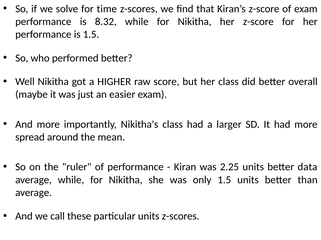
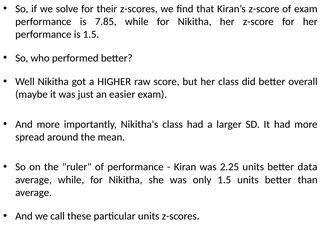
time: time -> their (107, 9)
8.32: 8.32 -> 7.85 (106, 22)
